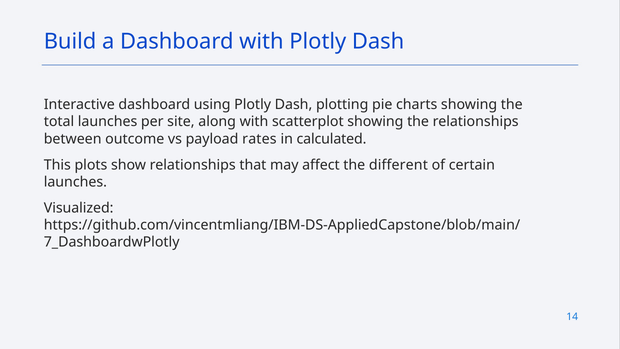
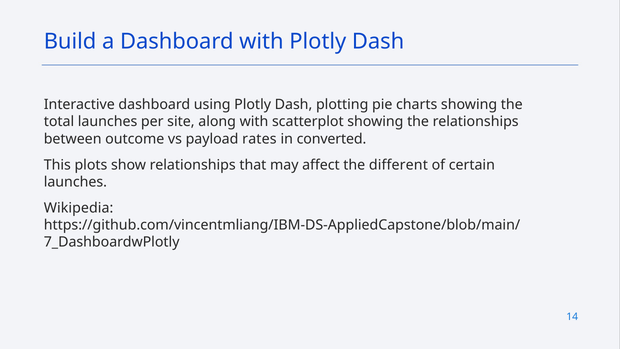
calculated: calculated -> converted (331, 139)
Visualized: Visualized -> Wikipedia (79, 208)
